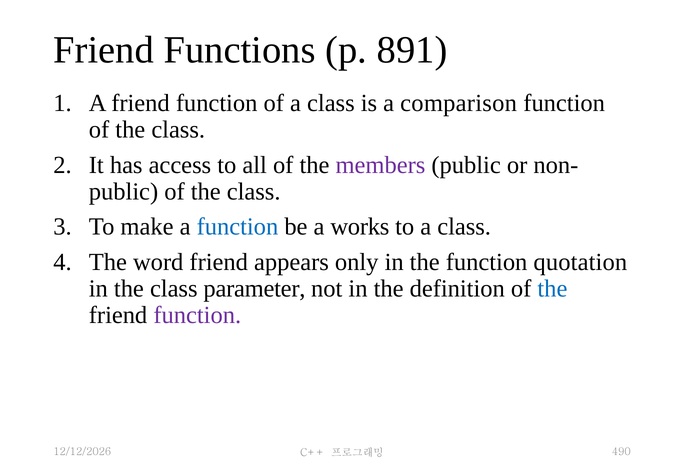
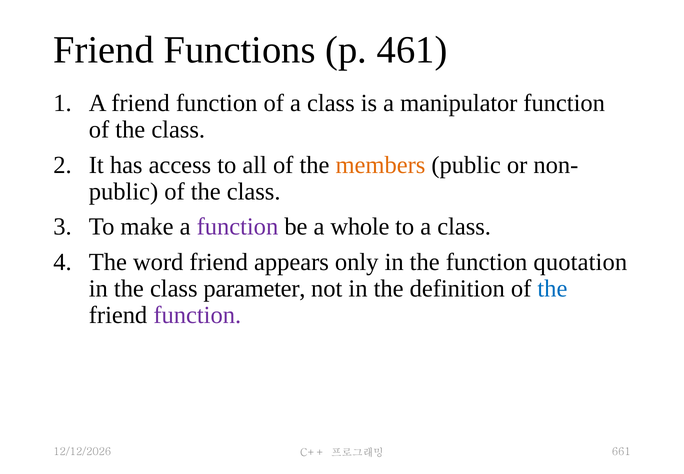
891: 891 -> 461 (412, 50)
comparison: comparison -> manipulator (459, 103)
members colour: purple -> orange (380, 165)
function colour: blue -> purple (237, 227)
works: works -> whole (360, 227)
490: 490 -> 661 (621, 451)
